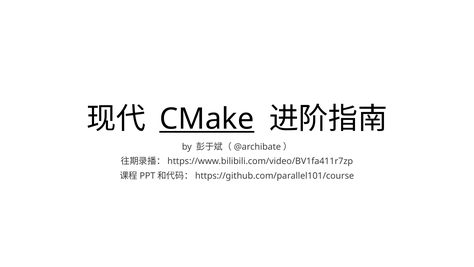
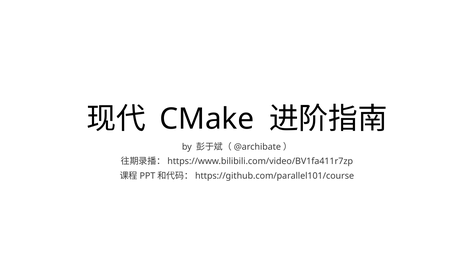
CMake underline: present -> none (207, 119)
